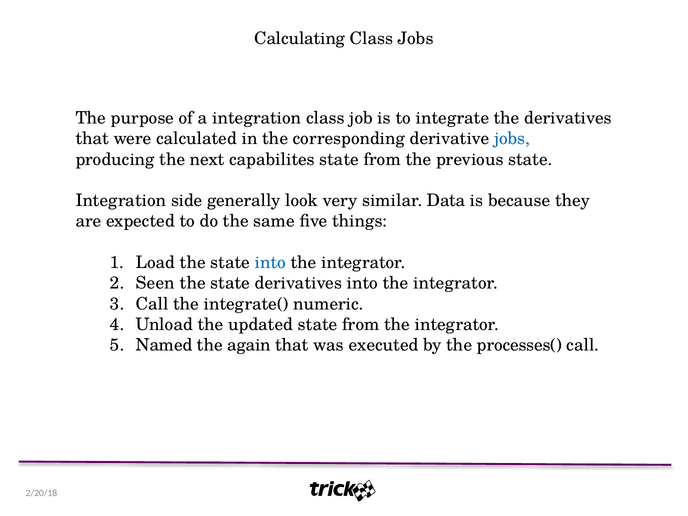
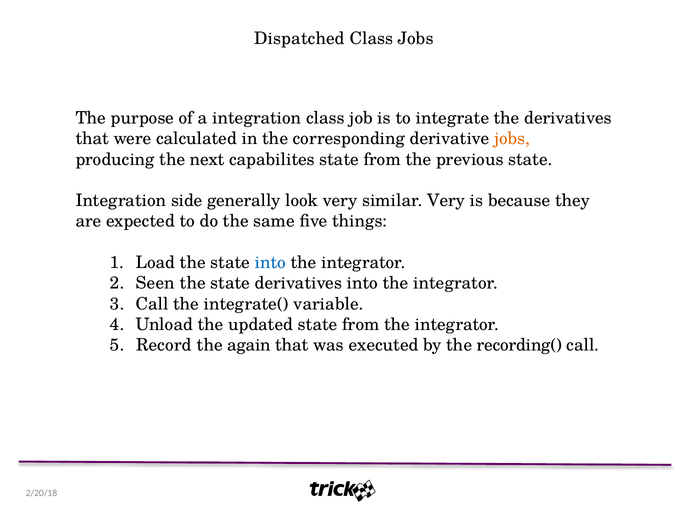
Calculating: Calculating -> Dispatched (300, 39)
jobs colour: blue -> orange (512, 139)
similar Data: Data -> Very (446, 201)
numeric: numeric -> variable (328, 304)
Named: Named -> Record (164, 345)
processes(: processes( -> recording( (519, 345)
